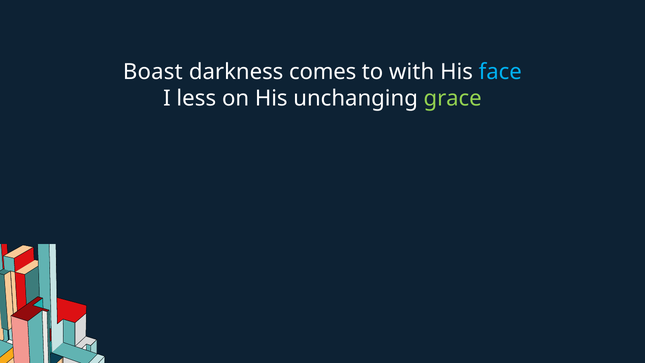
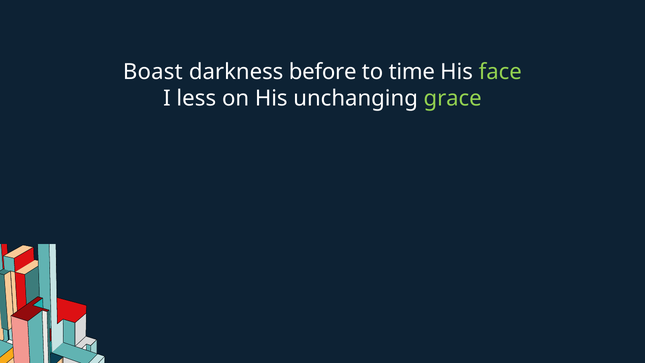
comes: comes -> before (323, 72)
with: with -> time (412, 72)
face colour: light blue -> light green (500, 72)
